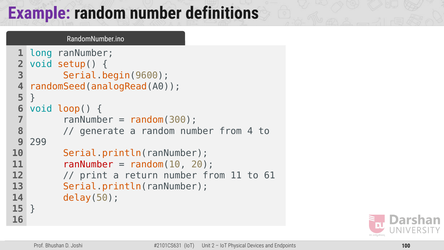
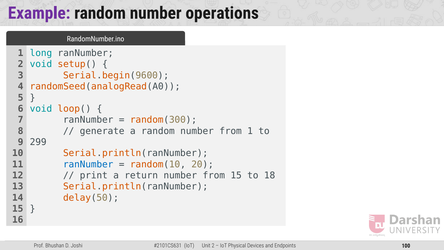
definitions: definitions -> operations (222, 13)
from 4: 4 -> 1 (250, 131)
ranNumber colour: red -> blue (88, 164)
from 11: 11 -> 15 (236, 175)
61: 61 -> 18 (270, 175)
